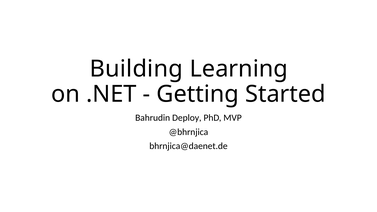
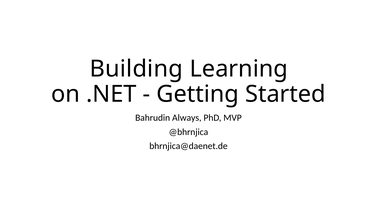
Deploy: Deploy -> Always (187, 118)
